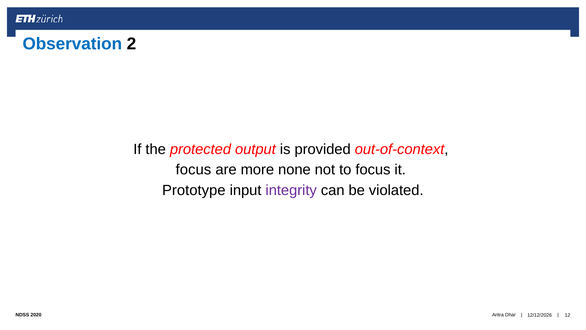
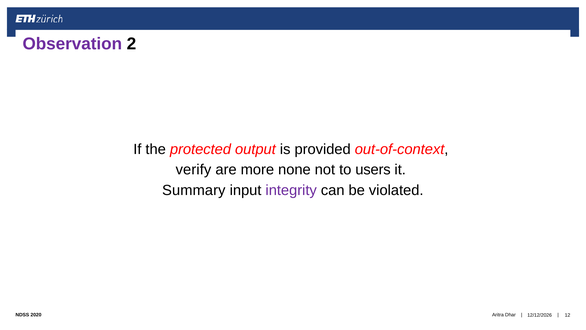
Observation colour: blue -> purple (72, 44)
focus: focus -> verify (193, 170)
to focus: focus -> users (373, 170)
Prototype: Prototype -> Summary (194, 190)
